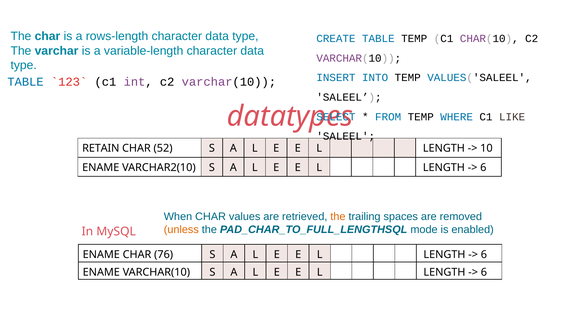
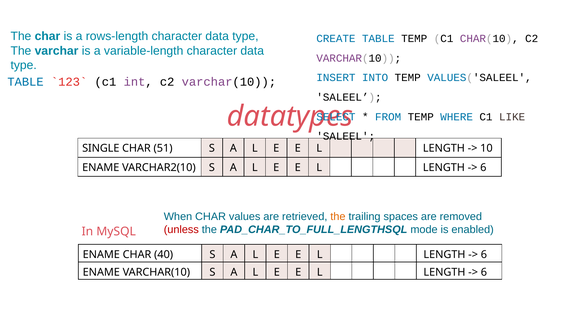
RETAIN: RETAIN -> SINGLE (101, 148)
52: 52 -> 51 (163, 148)
unless colour: orange -> red (181, 230)
76: 76 -> 40 (164, 255)
